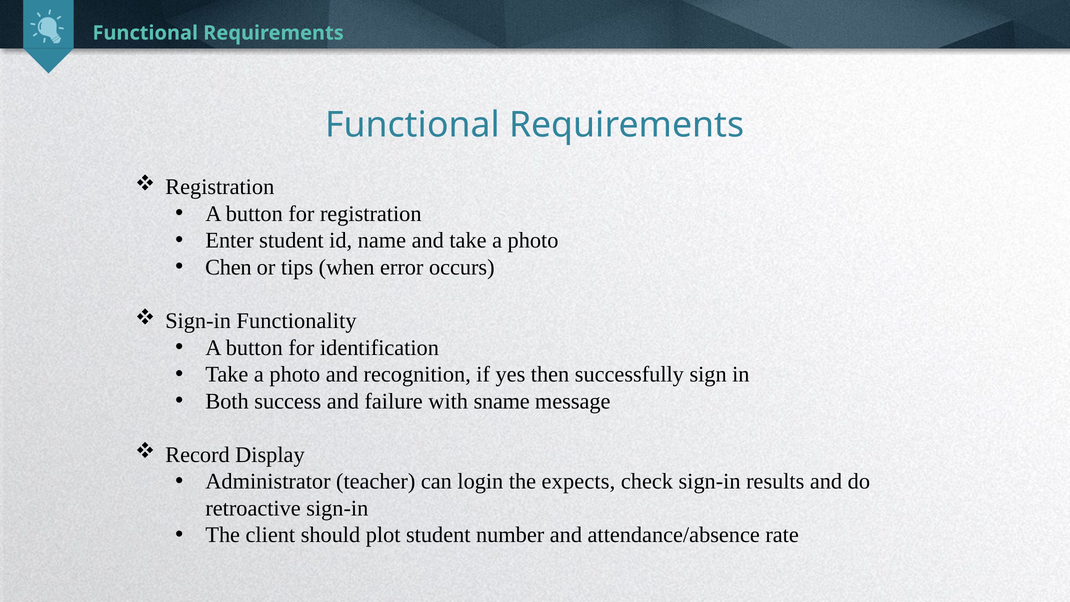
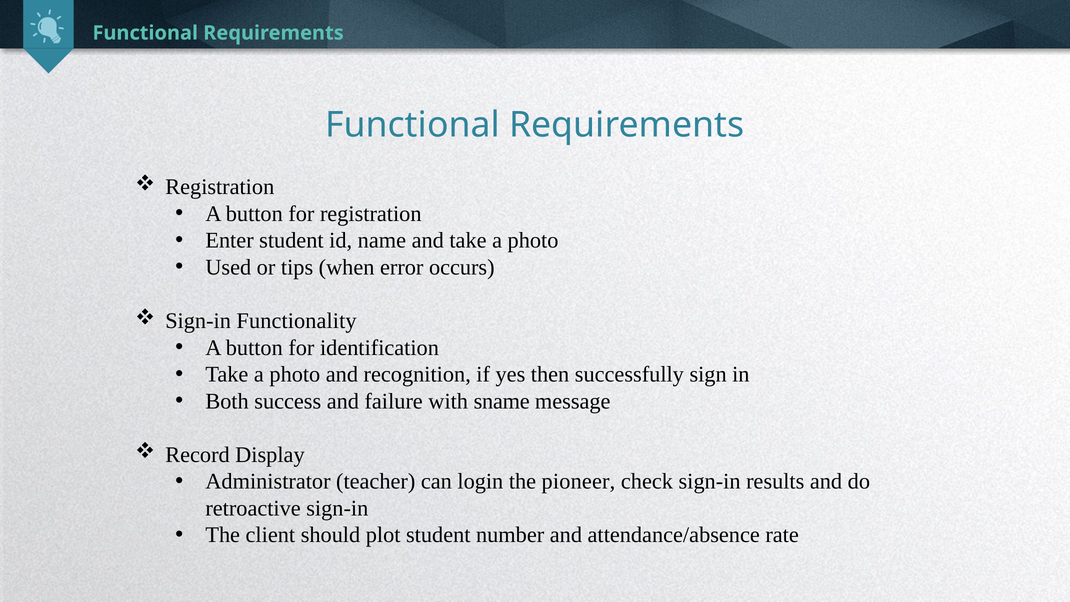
Chen: Chen -> Used (228, 267)
expects: expects -> pioneer (578, 481)
